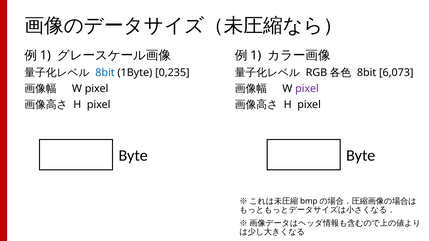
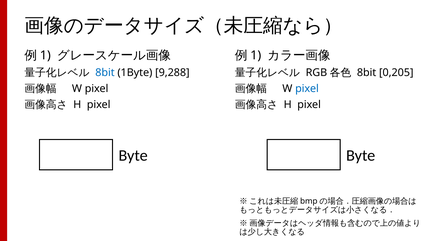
0,235: 0,235 -> 9,288 (172, 73)
6,073: 6,073 -> 0,205 (396, 73)
pixel colour: purple -> blue (307, 89)
